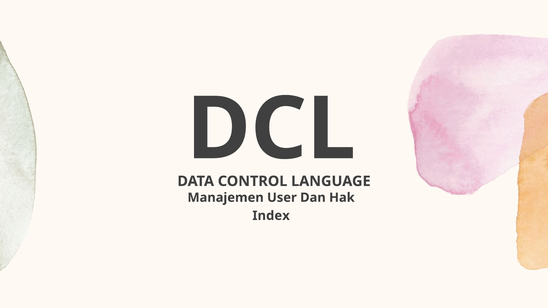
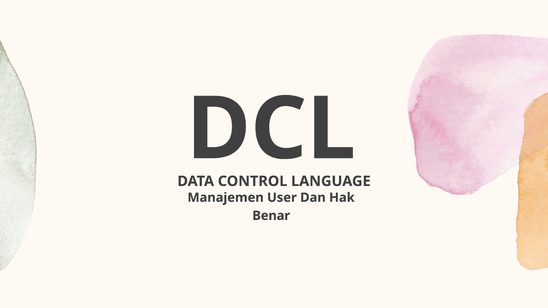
Index: Index -> Benar (271, 216)
